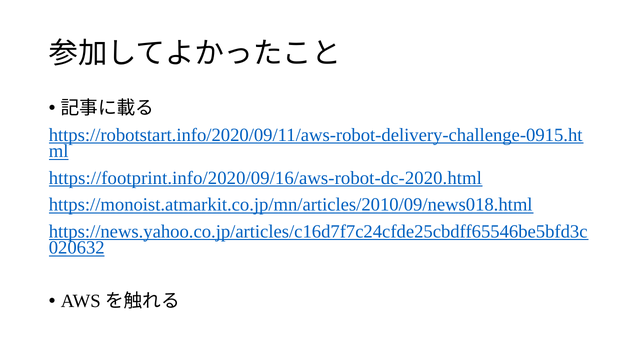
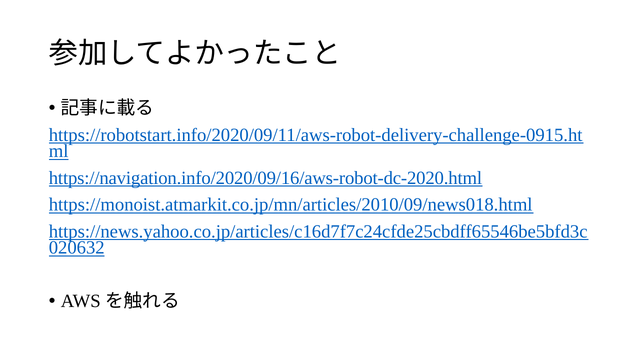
https://footprint.info/2020/09/16/aws-robot-dc-2020.html: https://footprint.info/2020/09/16/aws-robot-dc-2020.html -> https://navigation.info/2020/09/16/aws-robot-dc-2020.html (265, 178)
